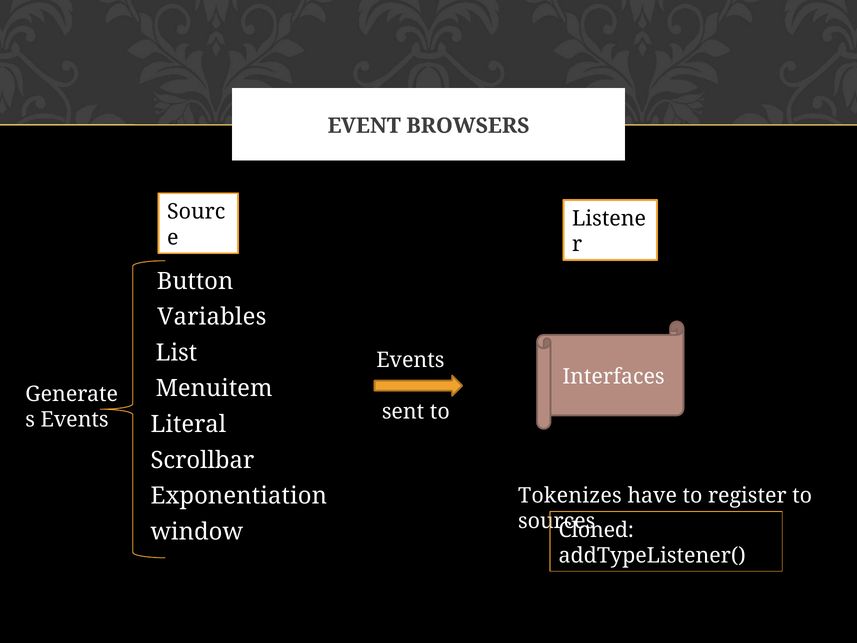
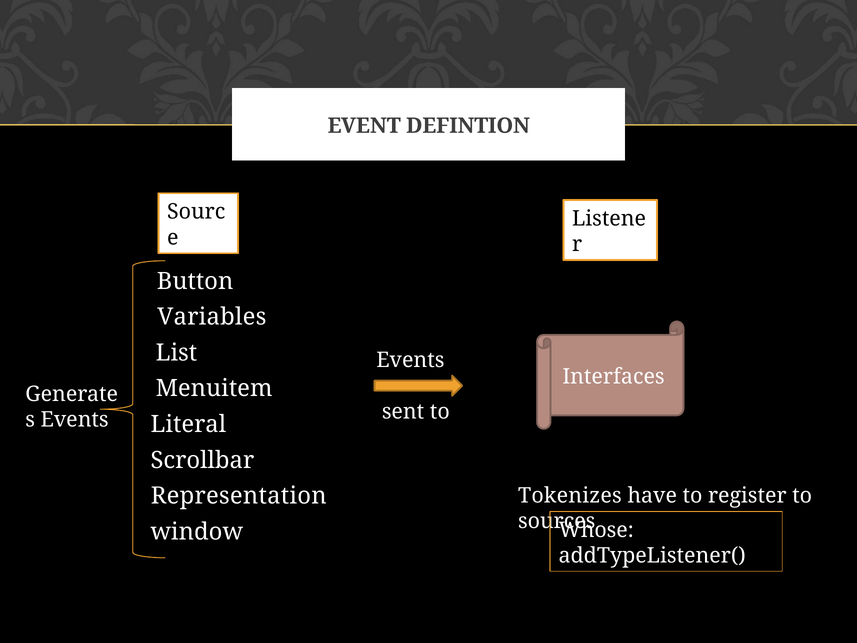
BROWSERS: BROWSERS -> DEFINTION (468, 126)
Exponentiation: Exponentiation -> Representation (239, 496)
Cloned: Cloned -> Whose (596, 530)
